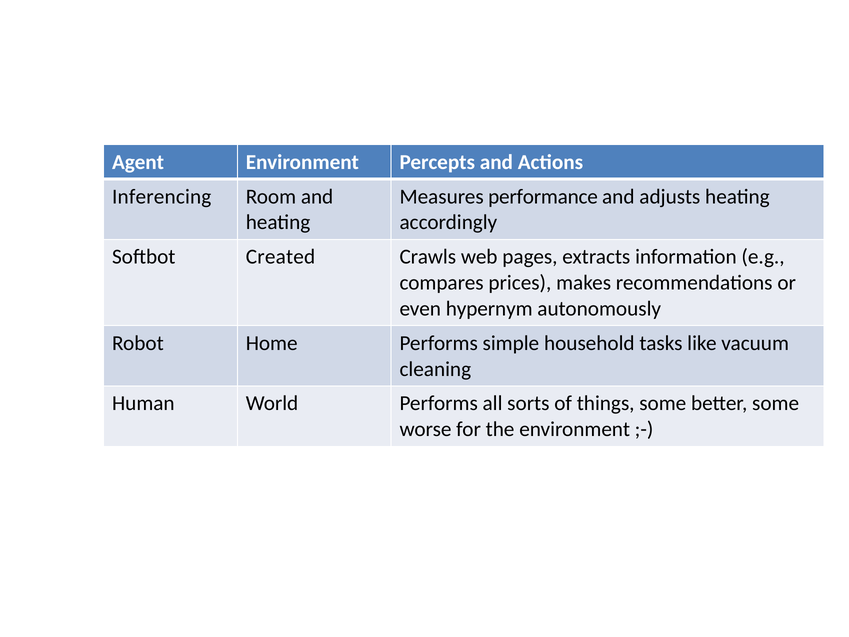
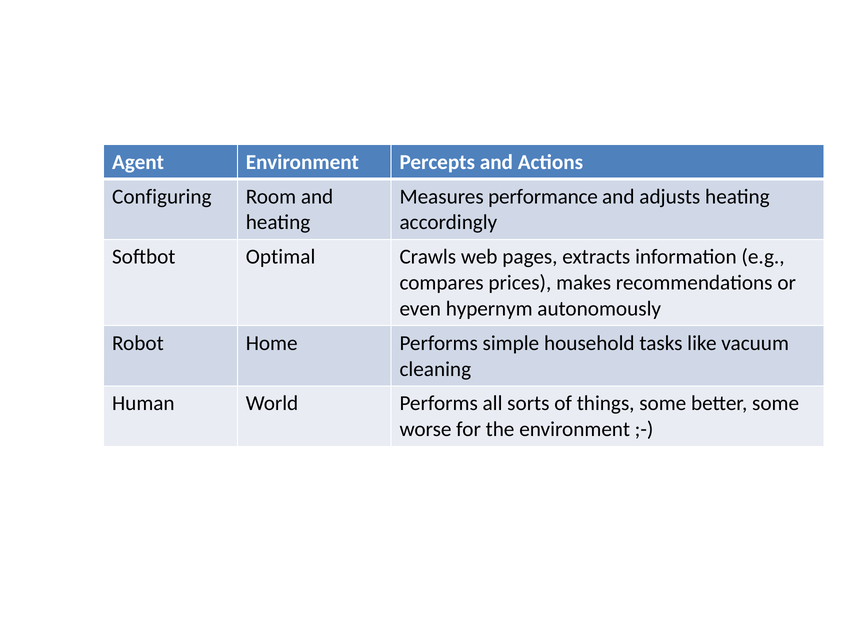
Inferencing: Inferencing -> Configuring (162, 196)
Created: Created -> Optimal (281, 257)
